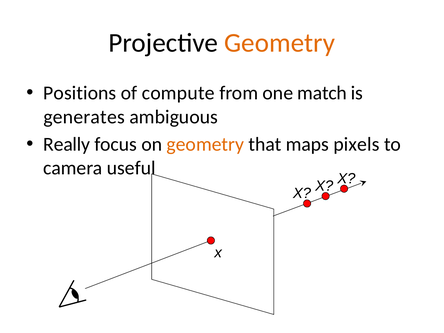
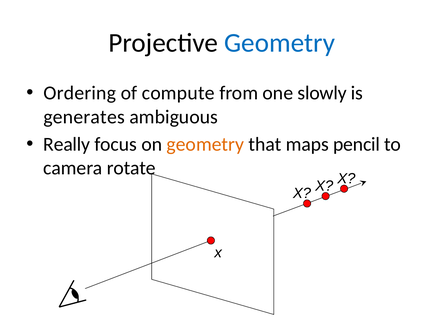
Geometry colour: orange -> blue (280, 43)
Positions: Positions -> Ordering (80, 93)
match: match -> slowly (322, 93)
pixels: pixels -> pencil (357, 144)
useful: useful -> rotate (131, 168)
